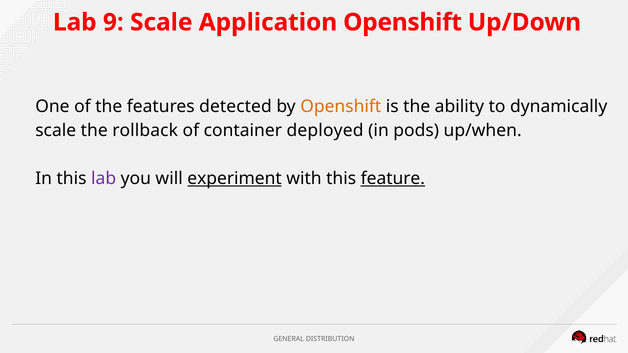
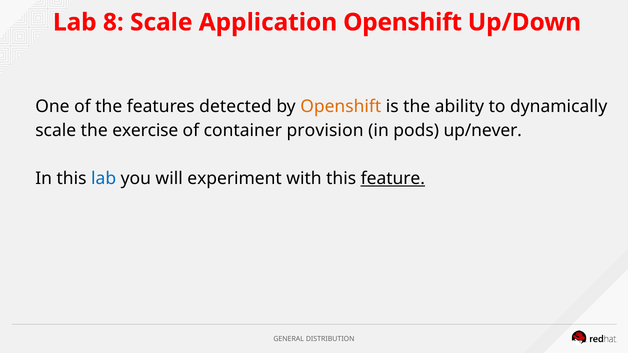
9: 9 -> 8 (113, 22)
rollback: rollback -> exercise (145, 130)
deployed: deployed -> provision (325, 130)
up/when: up/when -> up/never (483, 130)
lab colour: purple -> blue (104, 179)
experiment underline: present -> none (235, 179)
